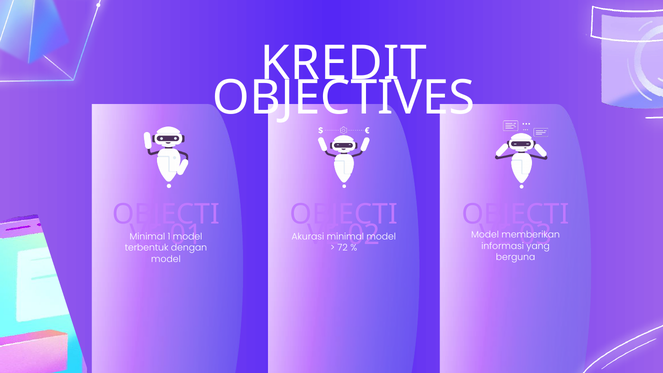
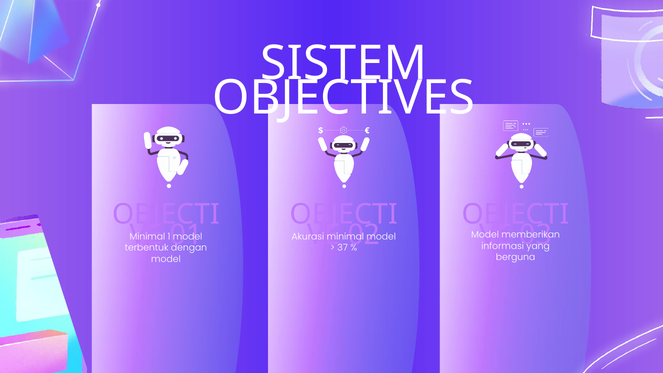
KREDIT: KREDIT -> SISTEM (344, 63)
72: 72 -> 37 (343, 248)
